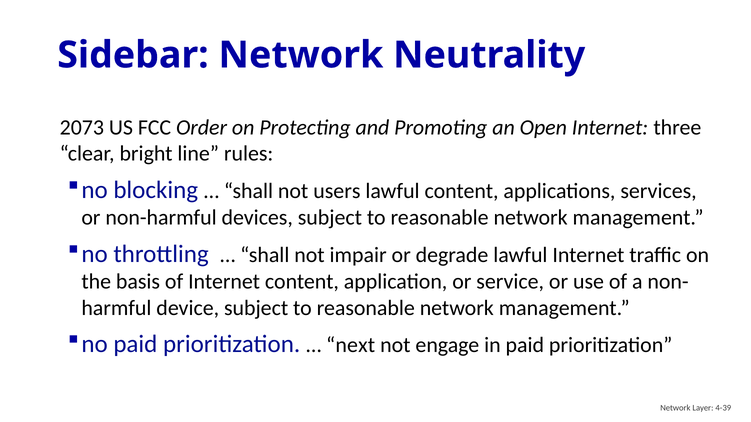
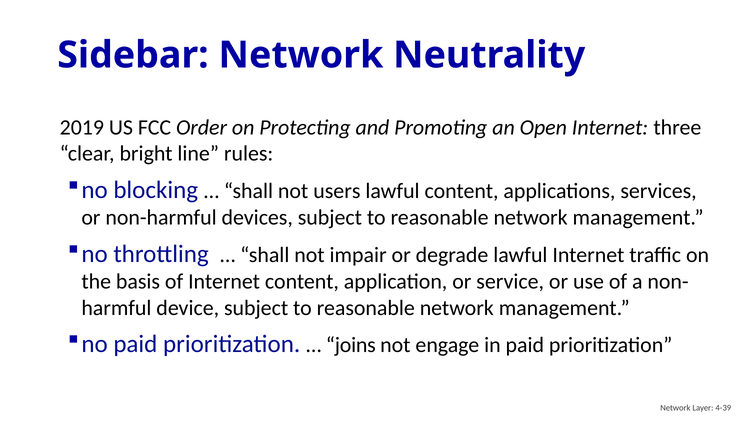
2073: 2073 -> 2019 (82, 128)
next: next -> joins (351, 346)
